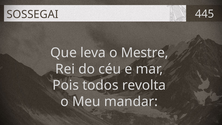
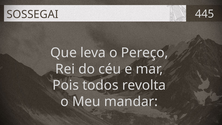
Mestre: Mestre -> Pereço (145, 53)
